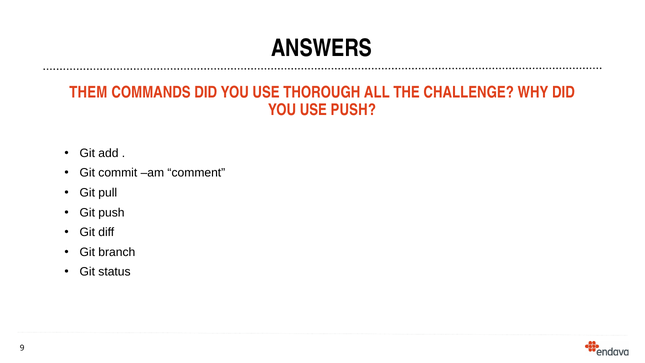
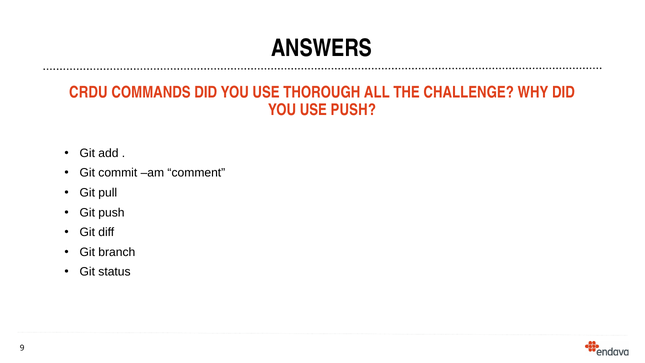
THEM: THEM -> CRDU (88, 93)
